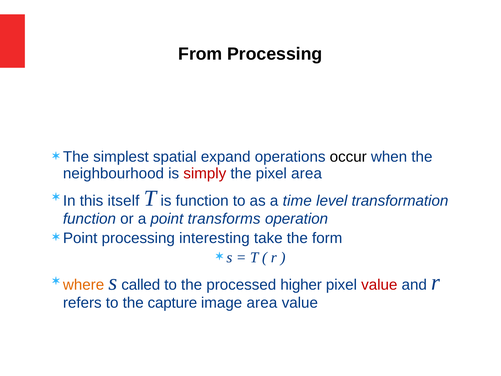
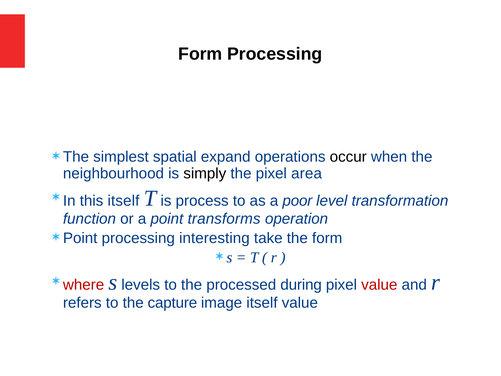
From: From -> Form (200, 54)
simply colour: red -> black (205, 173)
is function: function -> process (202, 201)
time: time -> poor (297, 201)
where colour: orange -> red (84, 285)
called: called -> levels (141, 285)
higher: higher -> during (301, 285)
image area: area -> itself (262, 303)
